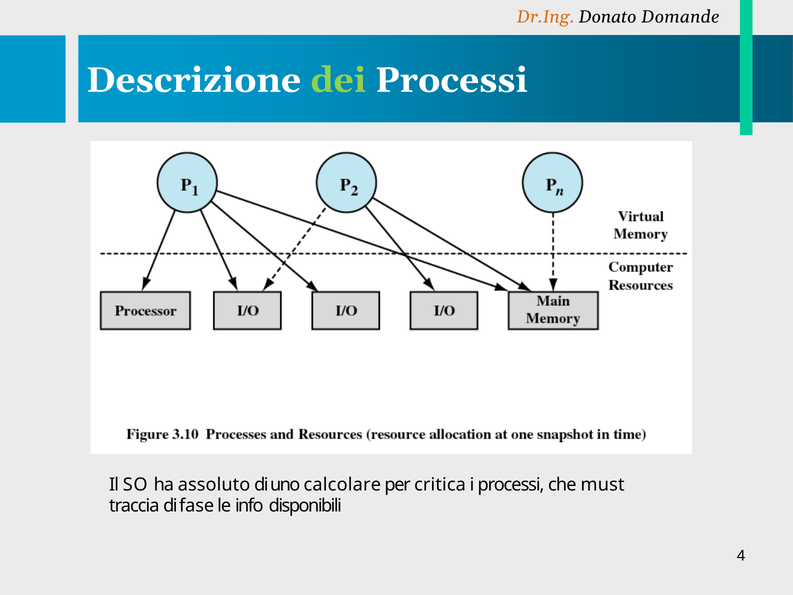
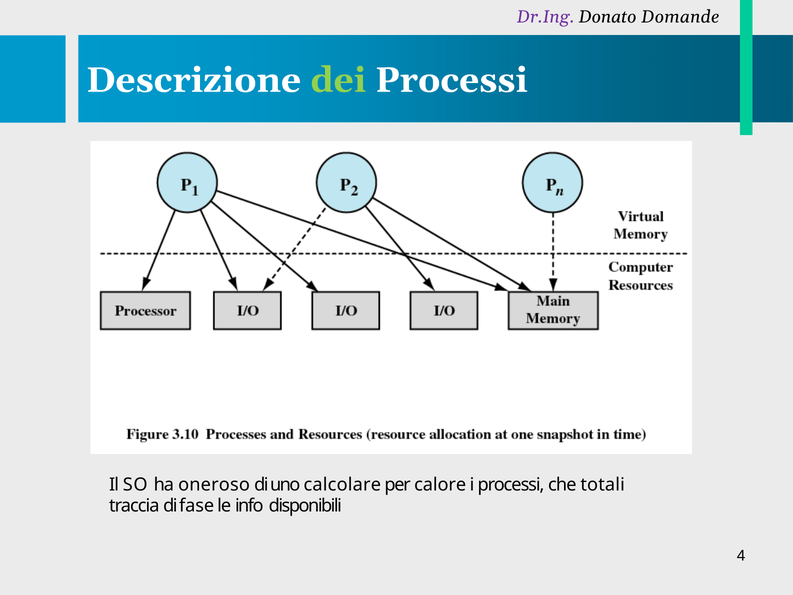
Dr.Ing colour: orange -> purple (546, 17)
assoluto: assoluto -> oneroso (214, 484)
critica: critica -> calore (440, 484)
must: must -> totali (603, 484)
